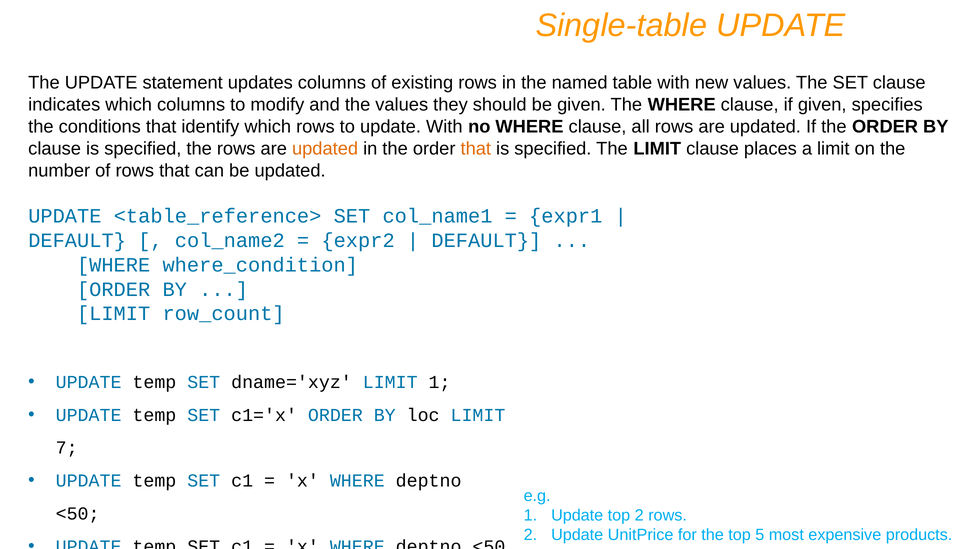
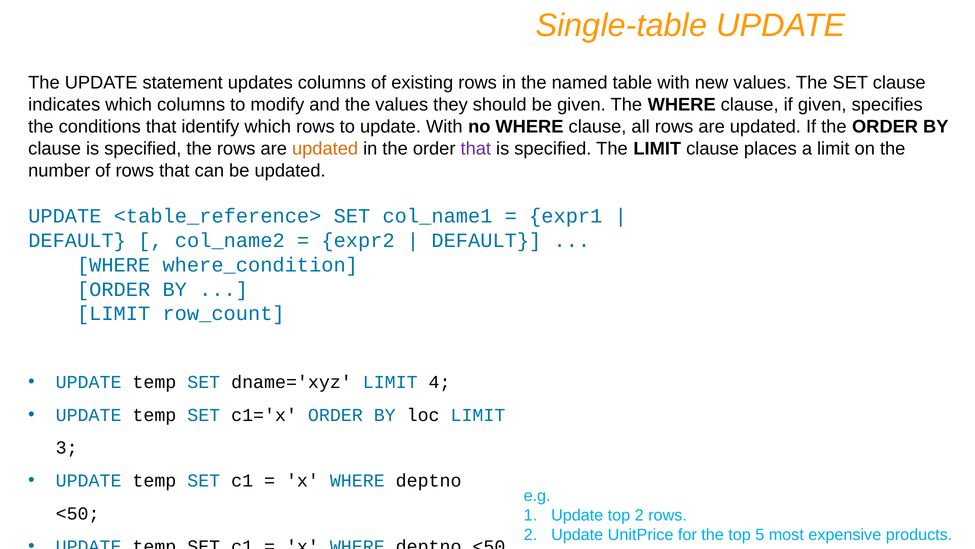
that colour: orange -> purple (476, 149)
LIMIT 1: 1 -> 4 (440, 382)
7: 7 -> 3 (67, 447)
